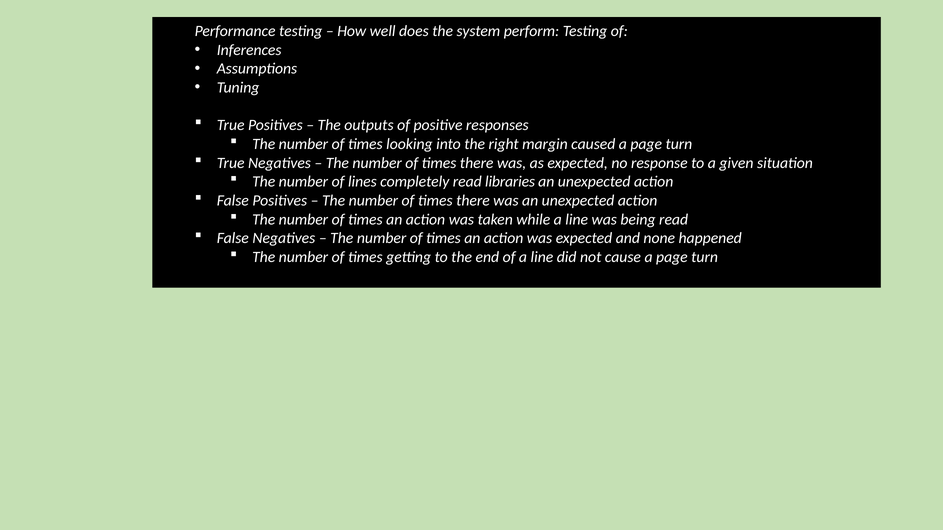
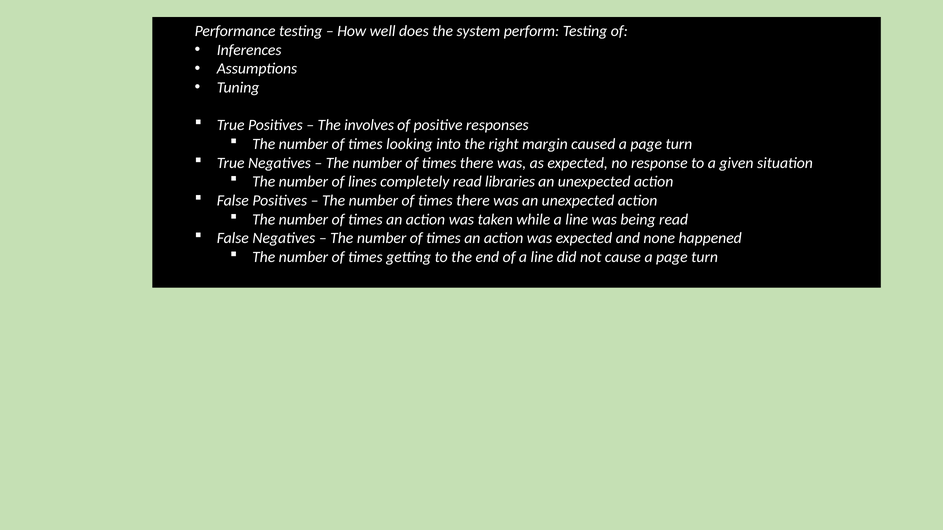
outputs: outputs -> involves (369, 125)
